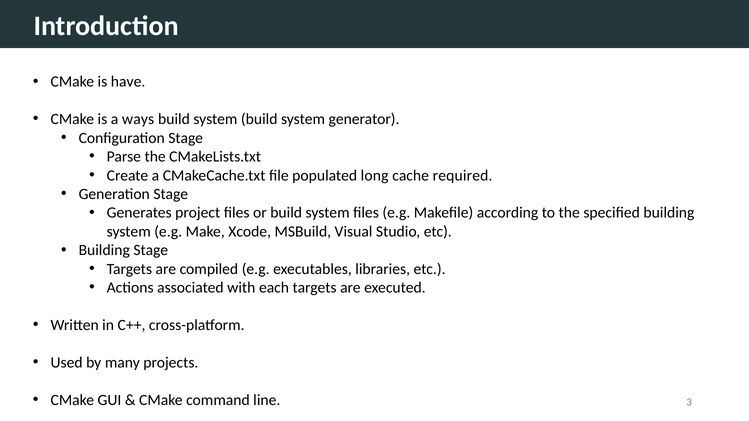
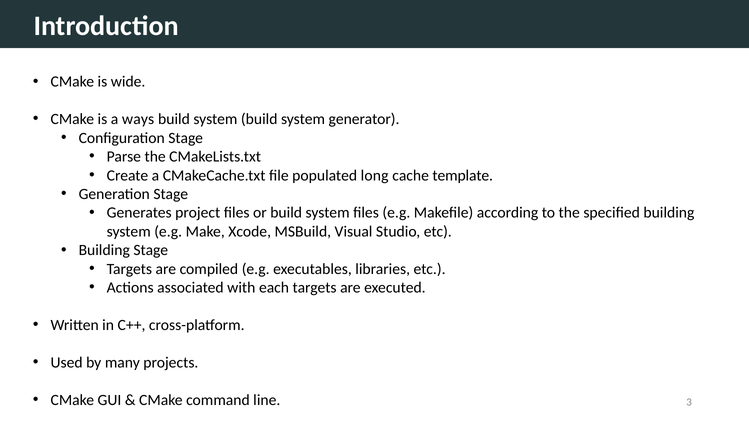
have: have -> wide (128, 82)
required: required -> template (463, 176)
